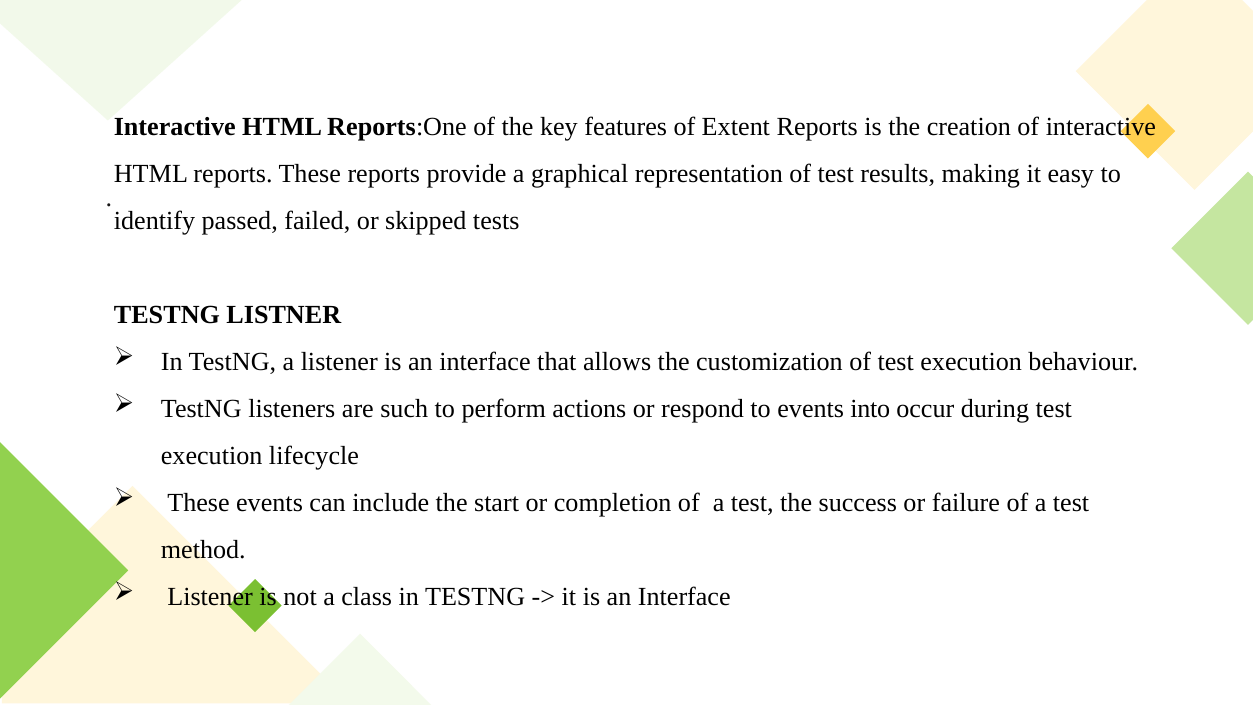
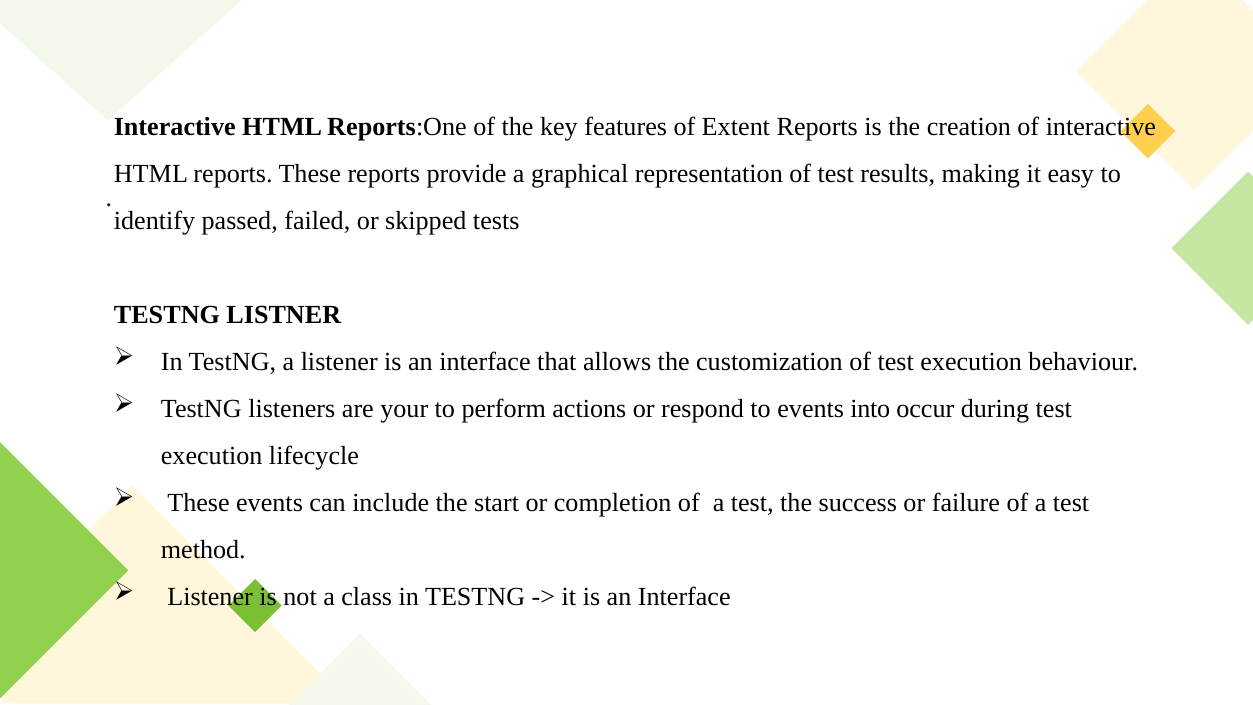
such: such -> your (404, 408)
